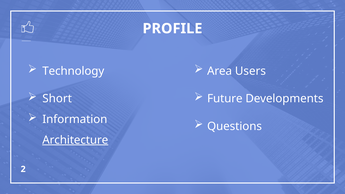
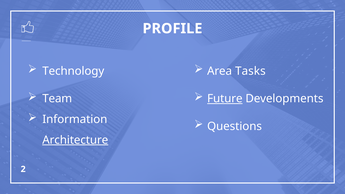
Users: Users -> Tasks (250, 71)
Short: Short -> Team (57, 99)
Future underline: none -> present (225, 99)
